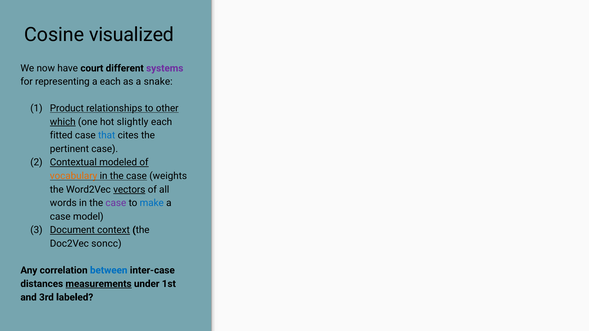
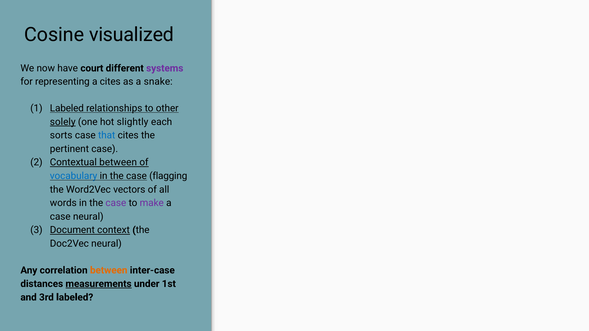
a each: each -> cites (110, 82)
Product: Product -> Labeled (67, 108)
which: which -> solely (63, 122)
fitted: fitted -> sorts (61, 136)
Contextual modeled: modeled -> between (118, 163)
vocabulary colour: orange -> blue (74, 176)
weights: weights -> flagging (168, 176)
vectors underline: present -> none (129, 190)
make colour: blue -> purple (152, 203)
case model: model -> neural (88, 217)
Doc2Vec soncc: soncc -> neural (106, 244)
between colour: blue -> orange (109, 270)
